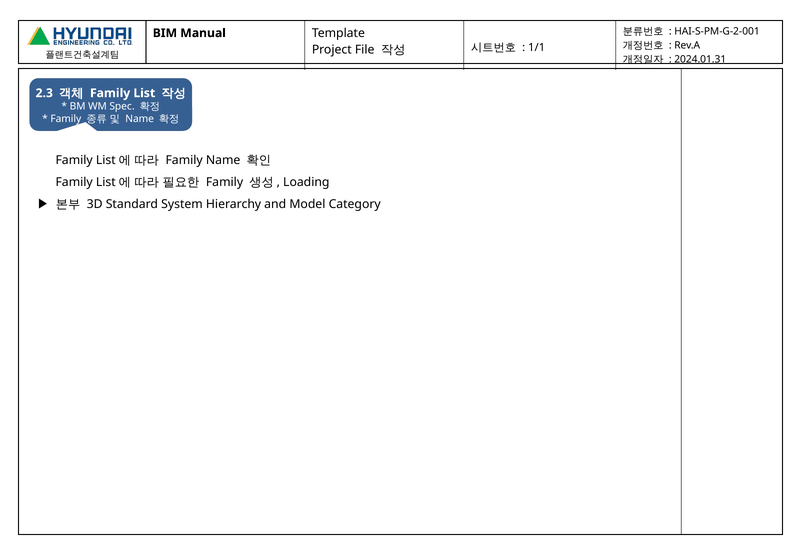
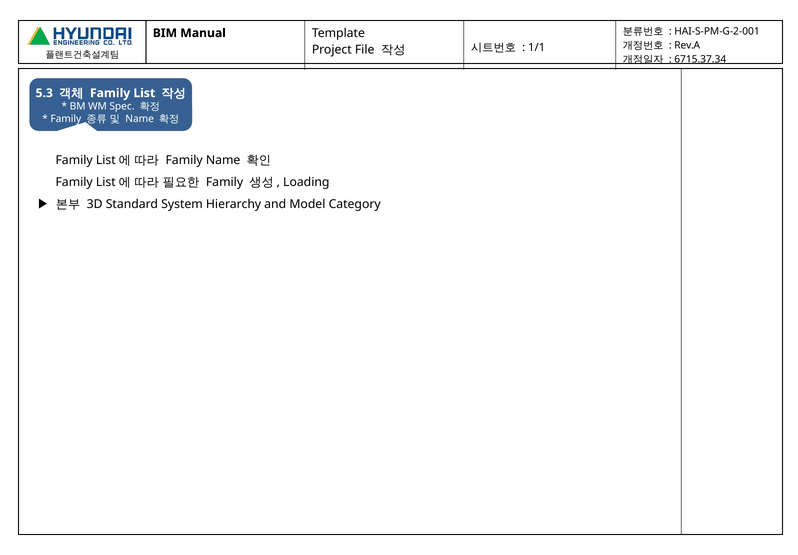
2024.01.31: 2024.01.31 -> 6715.37.34 (700, 59)
2.3: 2.3 -> 5.3 (44, 93)
